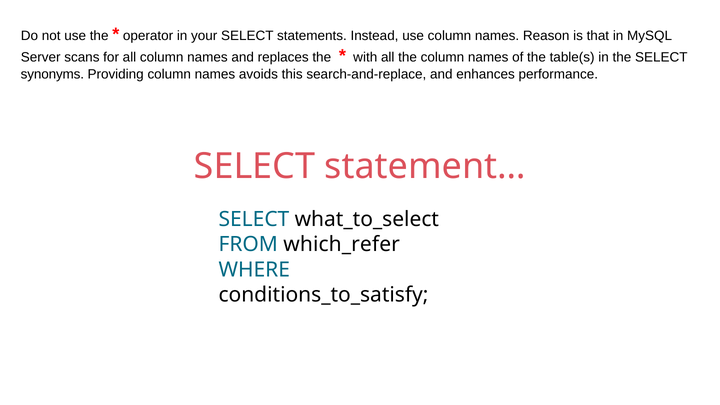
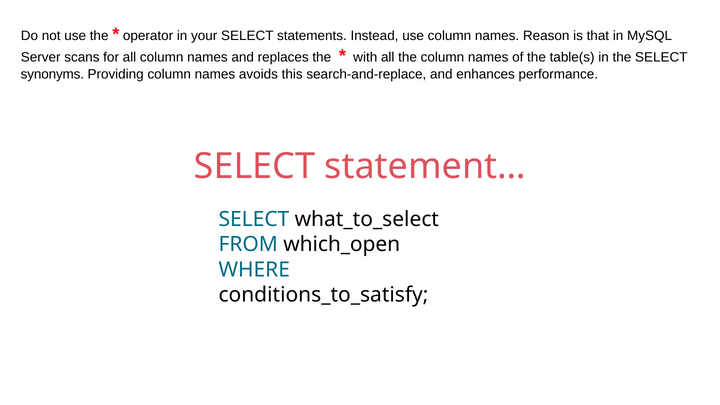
which_refer: which_refer -> which_open (342, 244)
